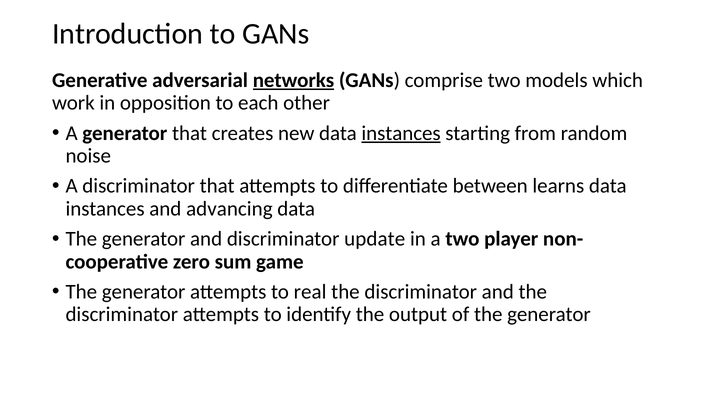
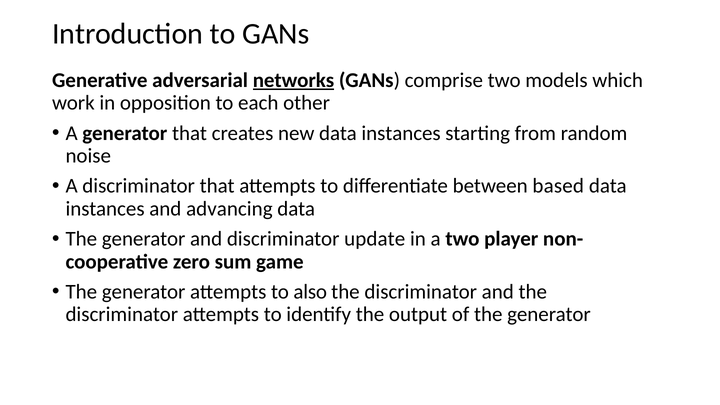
instances underline: present -> none (401, 133)
learns: learns -> based (558, 186)
real: real -> also (310, 292)
